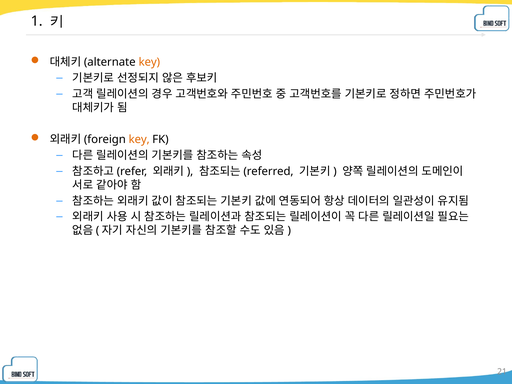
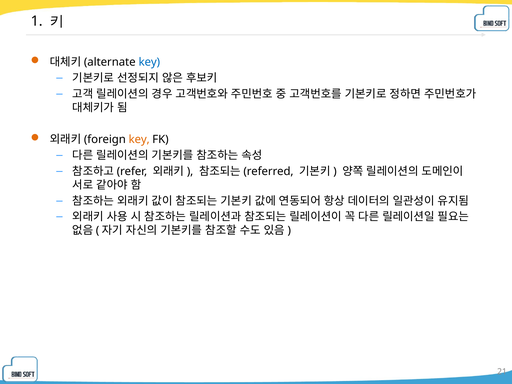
key colour: orange -> blue (149, 62)
